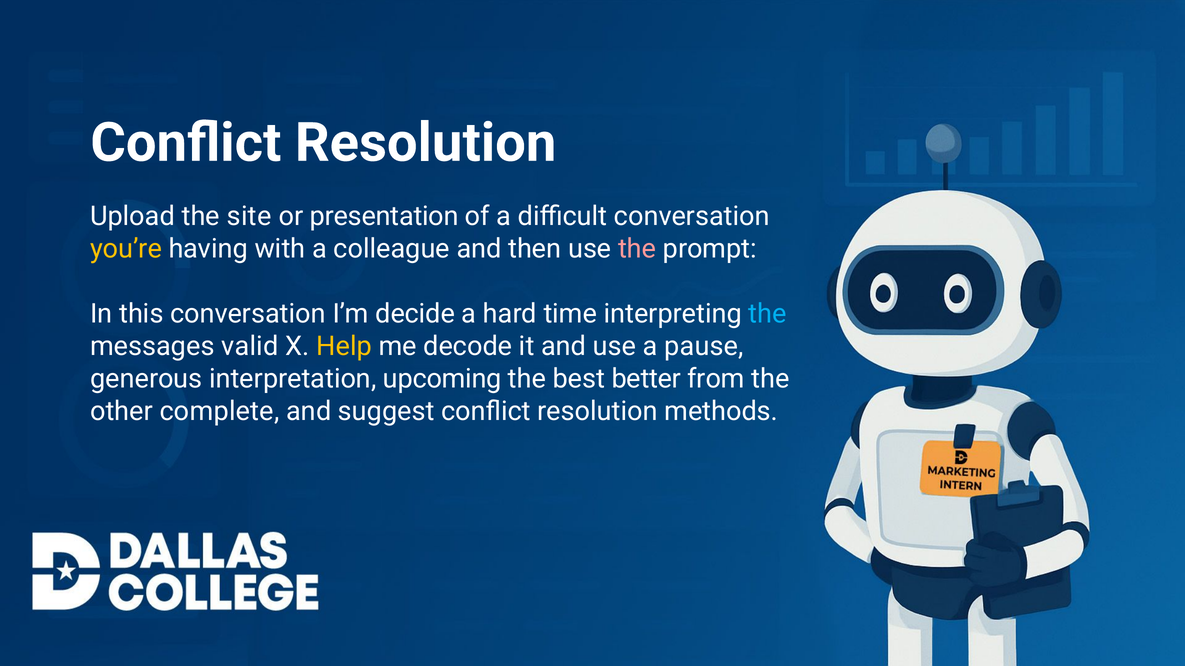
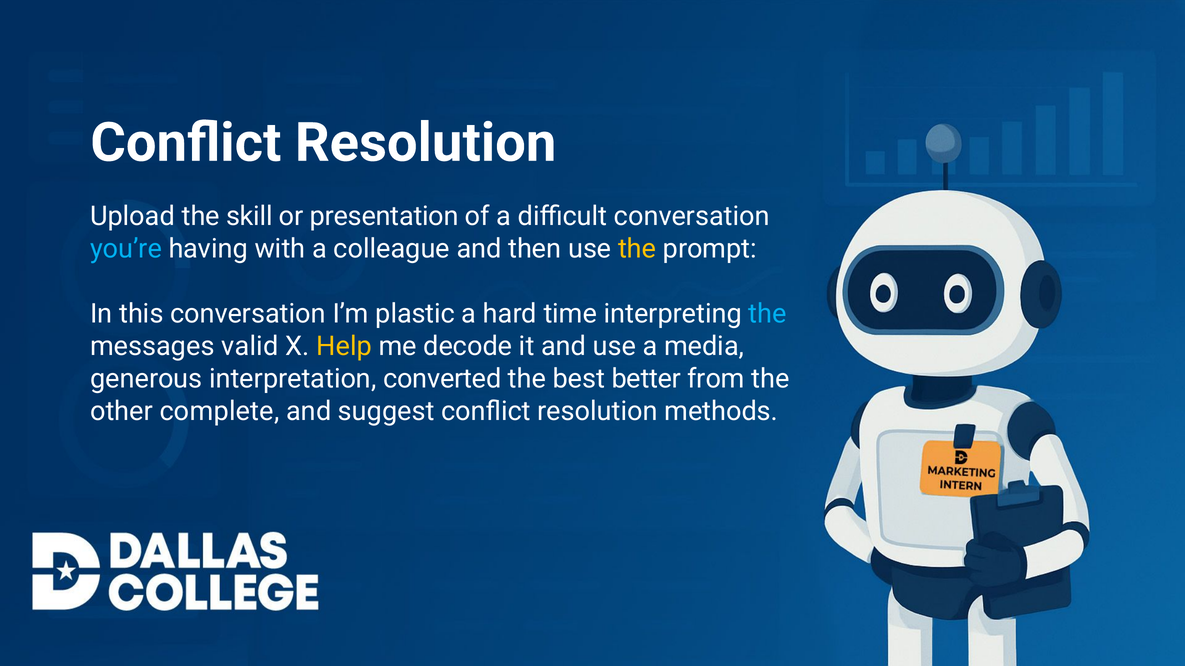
site: site -> skill (249, 216)
you’re colour: yellow -> light blue (126, 249)
the colour: pink -> yellow (637, 249)
decide: decide -> plastic (415, 314)
pause: pause -> media (704, 347)
upcoming: upcoming -> converted (442, 379)
